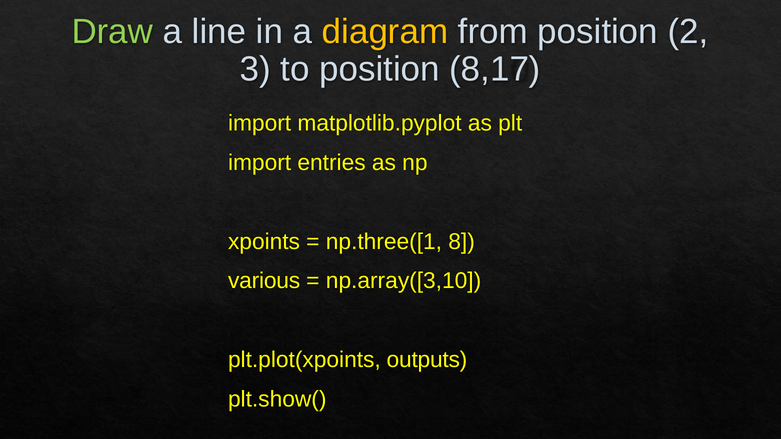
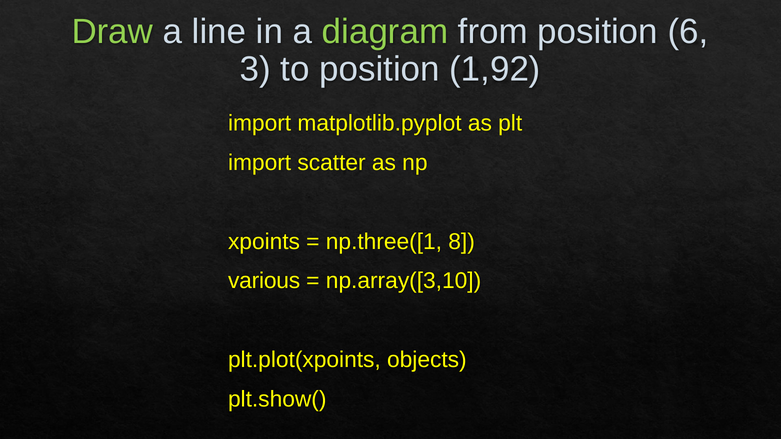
diagram colour: yellow -> light green (385, 32)
2: 2 -> 6 (688, 32)
8,17: 8,17 -> 1,92 (495, 69)
entries: entries -> scatter (332, 163)
outputs: outputs -> objects (427, 360)
